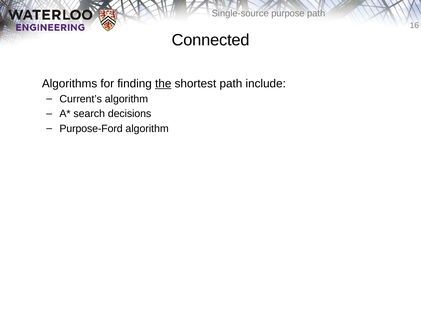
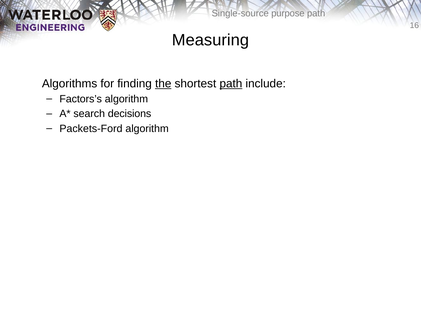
Connected: Connected -> Measuring (210, 40)
path underline: none -> present (231, 84)
Current’s: Current’s -> Factors’s (81, 99)
Purpose-Ford: Purpose-Ford -> Packets-Ford (91, 128)
